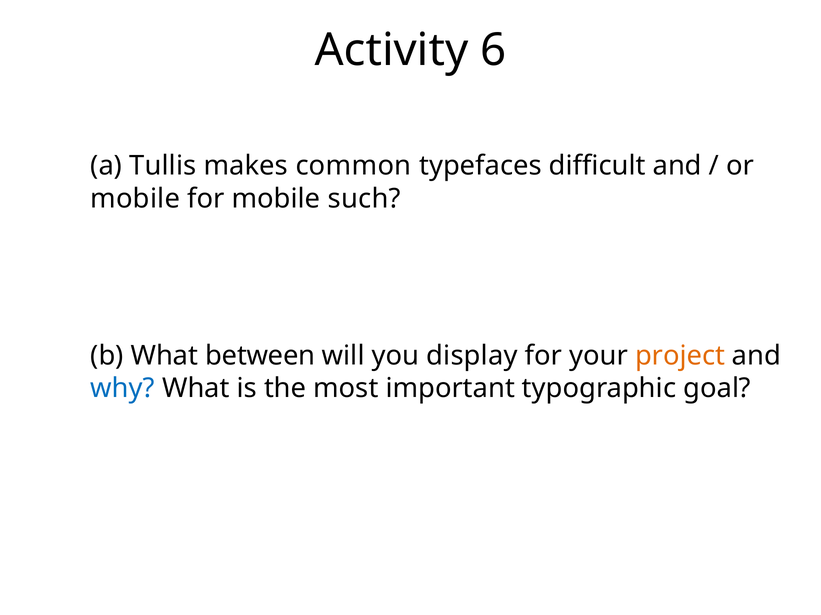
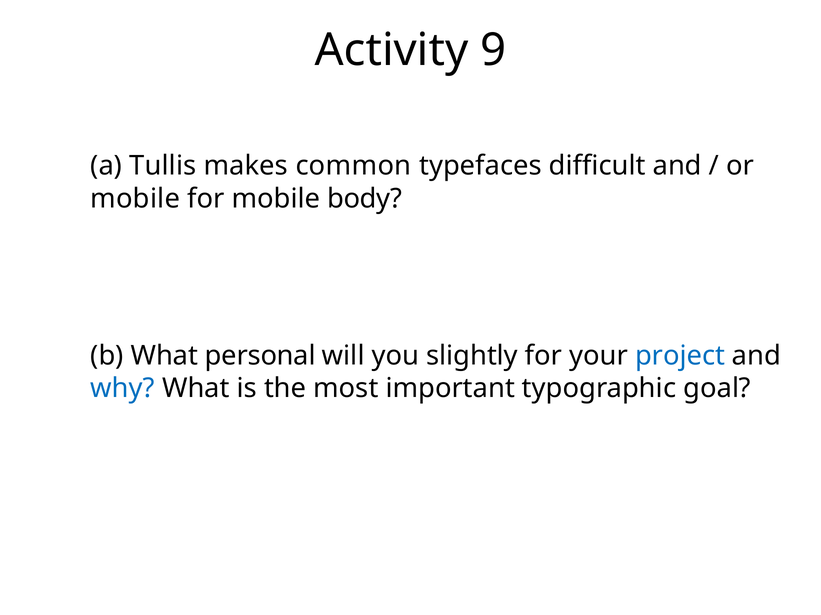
6: 6 -> 9 (493, 50)
such: such -> body (365, 199)
between: between -> personal (260, 356)
display: display -> slightly (472, 356)
project colour: orange -> blue (680, 356)
